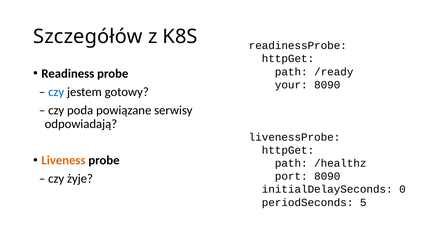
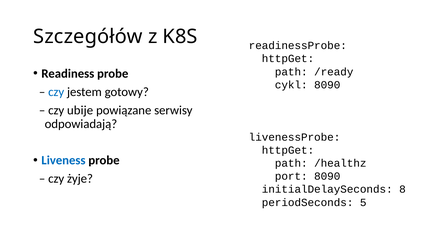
your: your -> cykl (291, 85)
poda: poda -> ubije (80, 110)
Liveness colour: orange -> blue (63, 161)
0: 0 -> 8 (402, 190)
